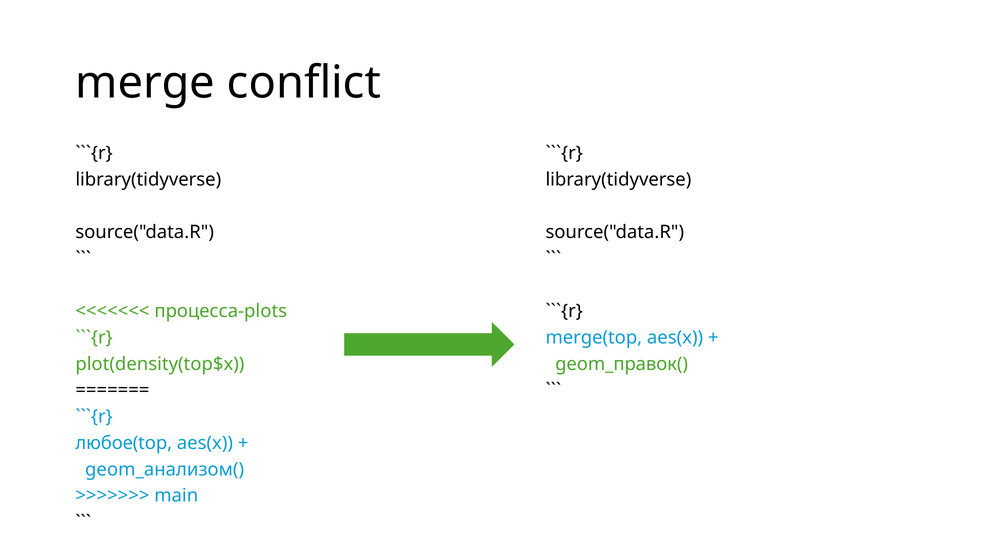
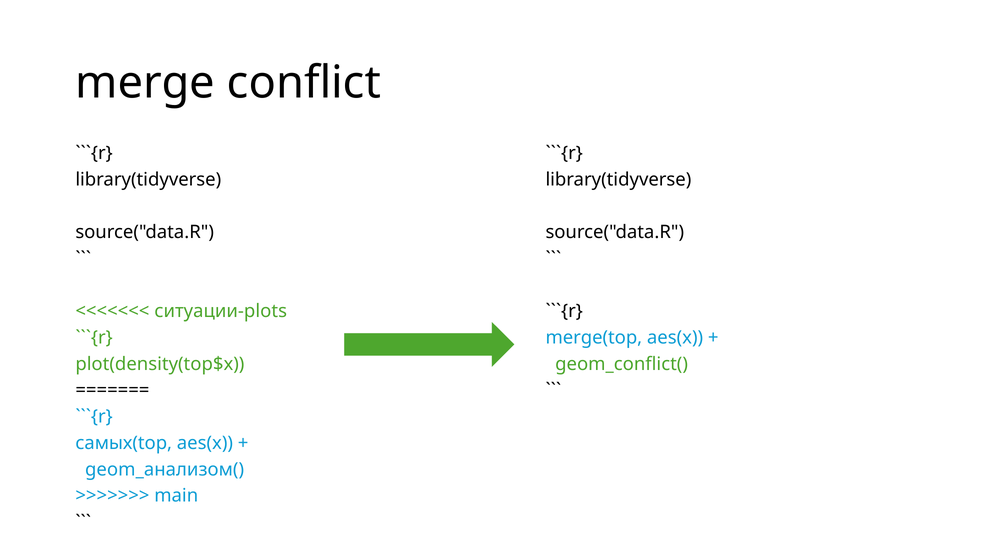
процесса-plots: процесса-plots -> ситуации-plots (221, 311)
geom_правок(: geom_правок( -> geom_conflict( (622, 364)
любое(top: любое(top -> самых(top (124, 443)
